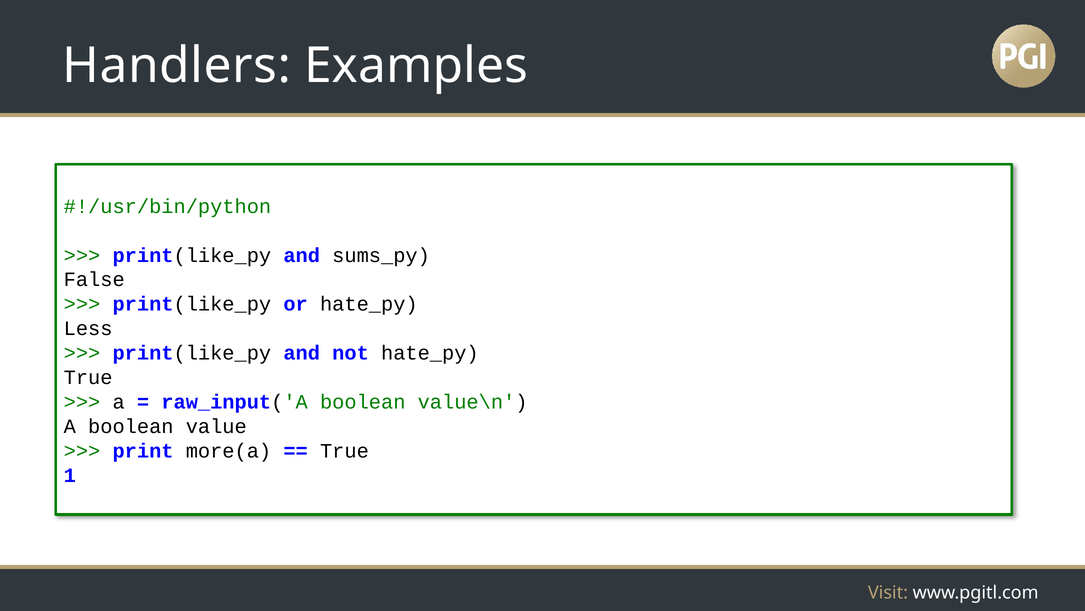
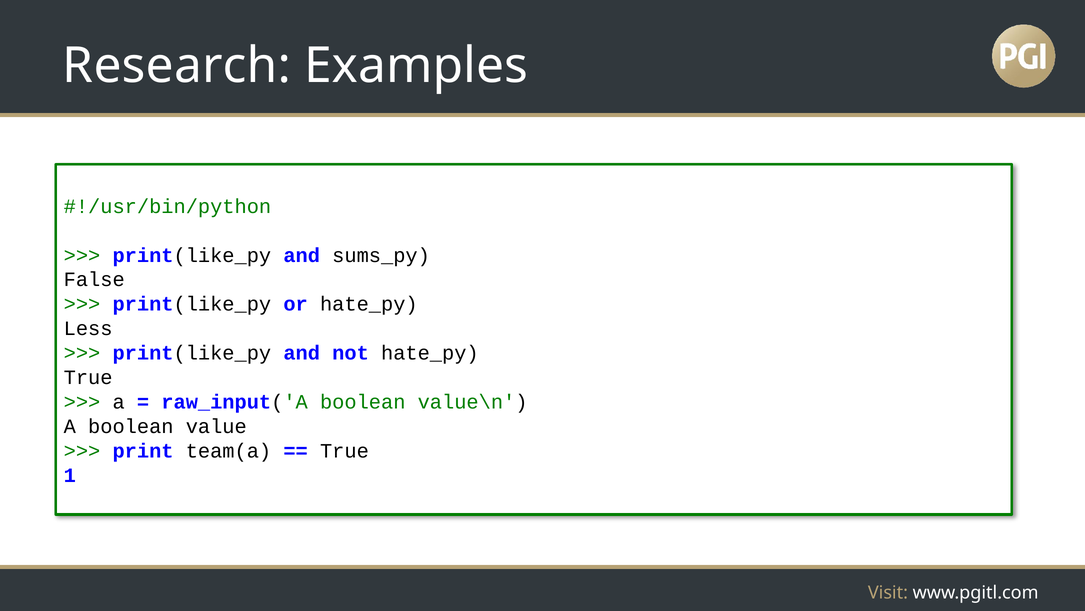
Handlers: Handlers -> Research (177, 66)
more(a: more(a -> team(a (228, 450)
